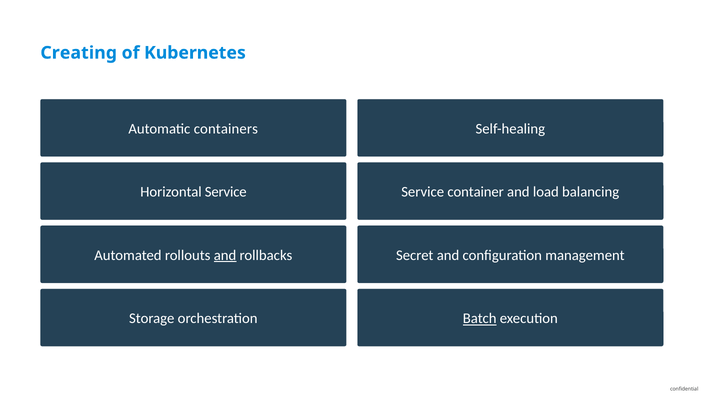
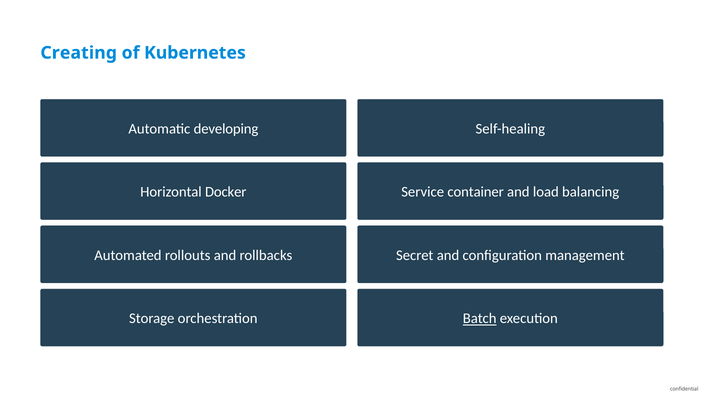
containers: containers -> developing (226, 129)
Horizontal Service: Service -> Docker (226, 192)
and underline: present -> none (225, 255)
